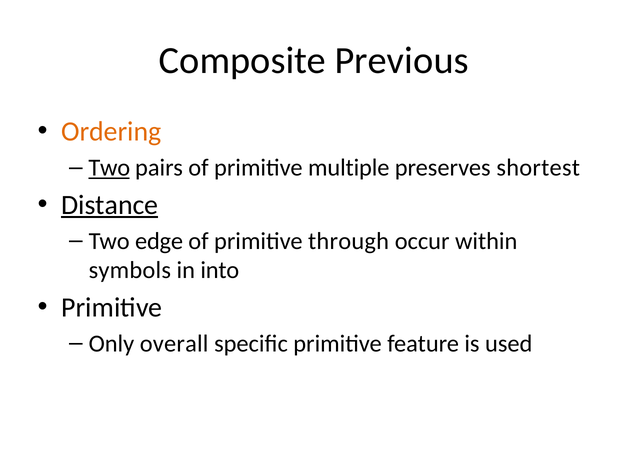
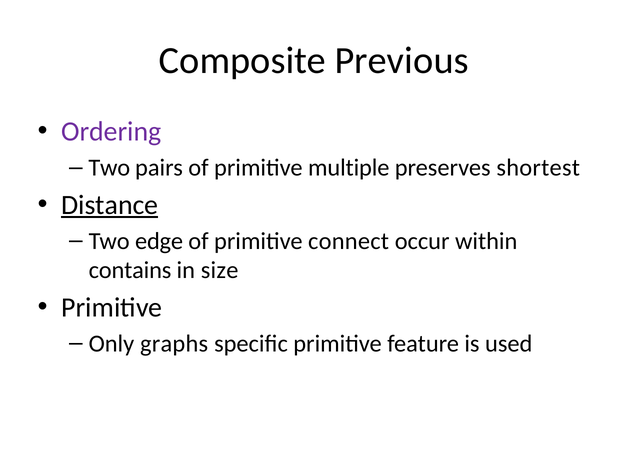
Ordering colour: orange -> purple (111, 132)
Two underline: present -> none (109, 168)
through: through -> connect (349, 241)
symbols: symbols -> contains (130, 270)
into: into -> size (220, 270)
overall: overall -> graphs (174, 344)
